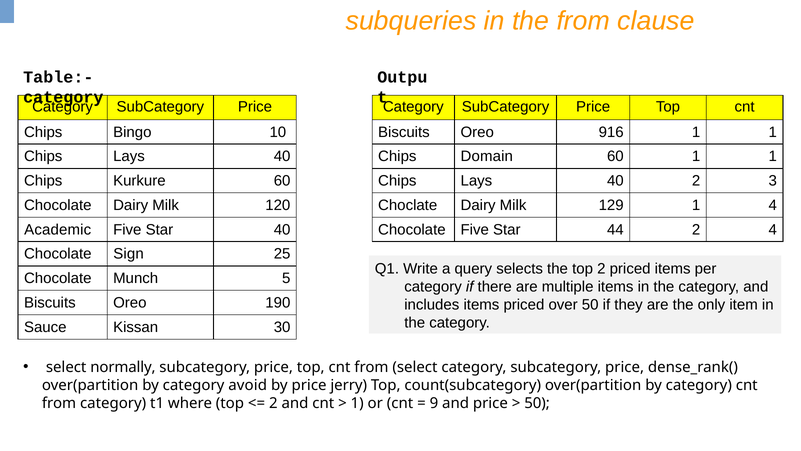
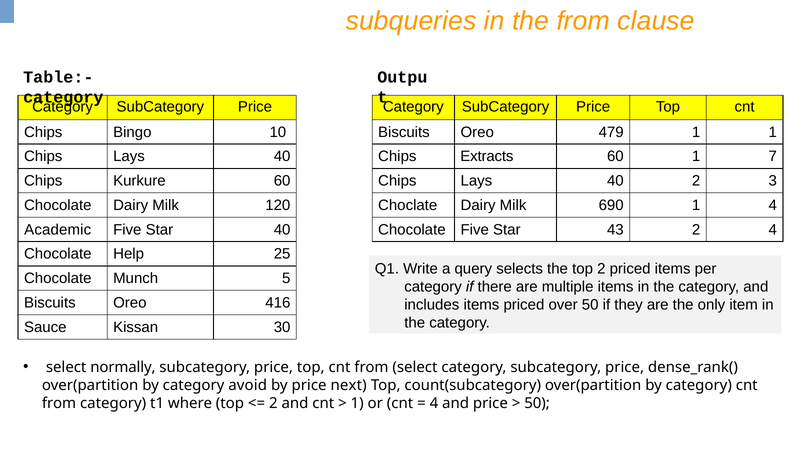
916: 916 -> 479 (611, 132)
Domain: Domain -> Extracts (487, 156)
60 1 1: 1 -> 7 (773, 156)
129: 129 -> 690 (611, 205)
44: 44 -> 43 (615, 229)
Sign: Sign -> Help (129, 254)
190: 190 -> 416 (278, 302)
jerry: jerry -> next (349, 385)
9: 9 -> 4 (434, 403)
